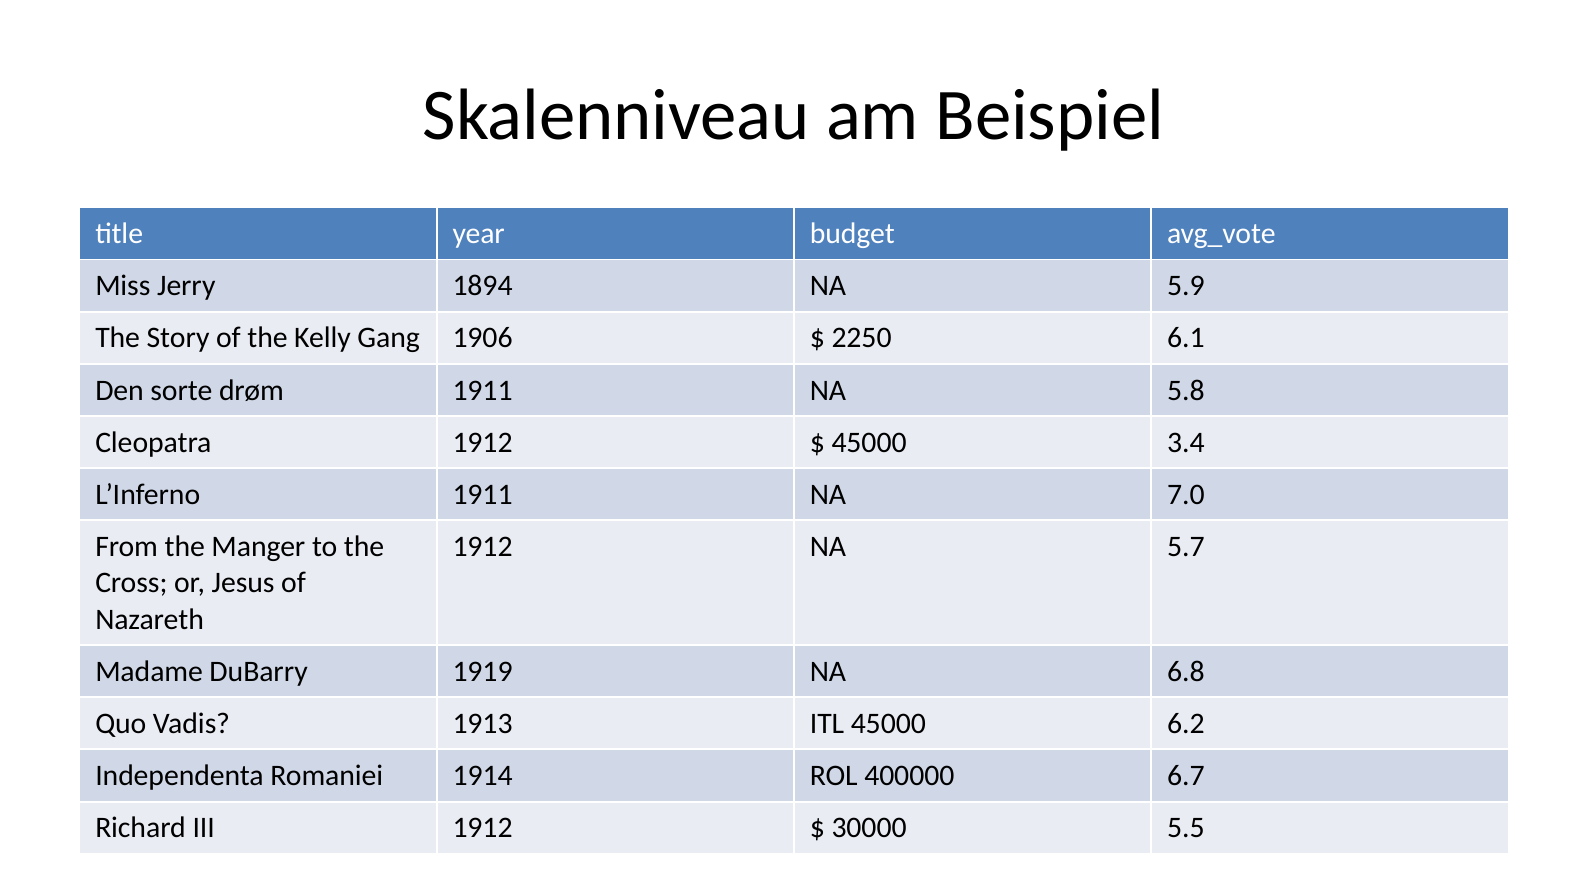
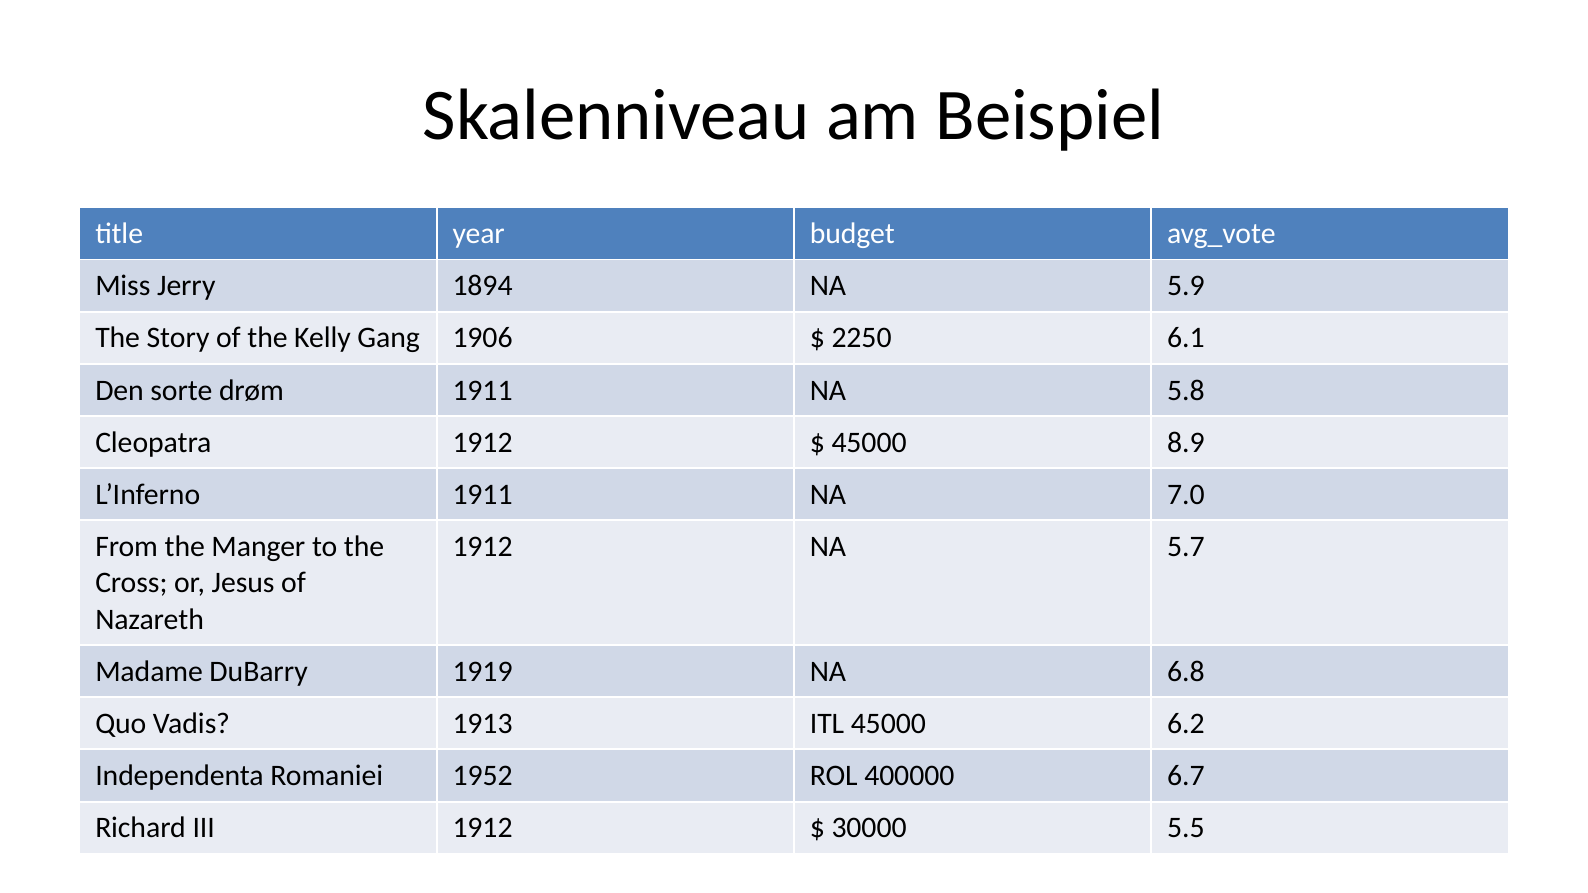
3.4: 3.4 -> 8.9 (1186, 443)
1914: 1914 -> 1952 (483, 776)
